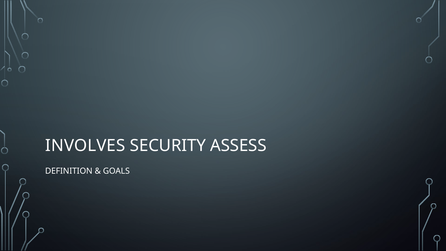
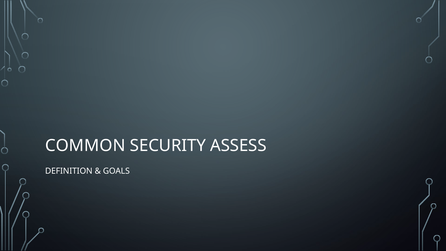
INVOLVES: INVOLVES -> COMMON (85, 145)
